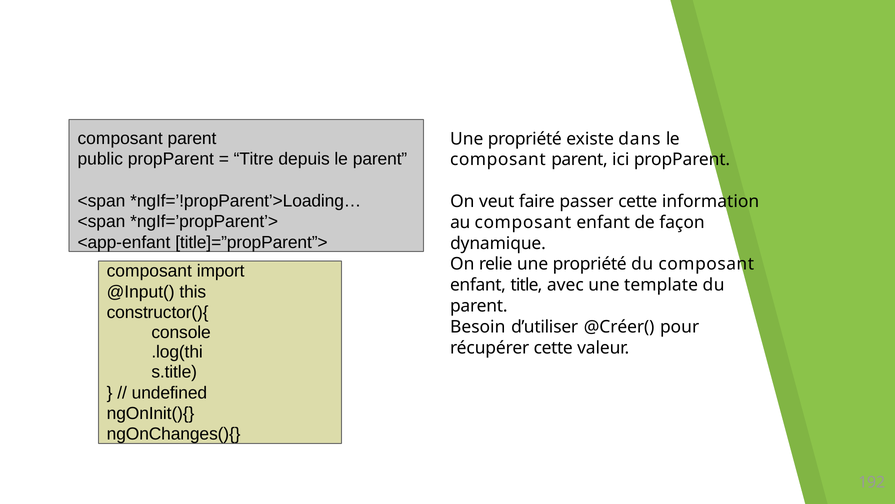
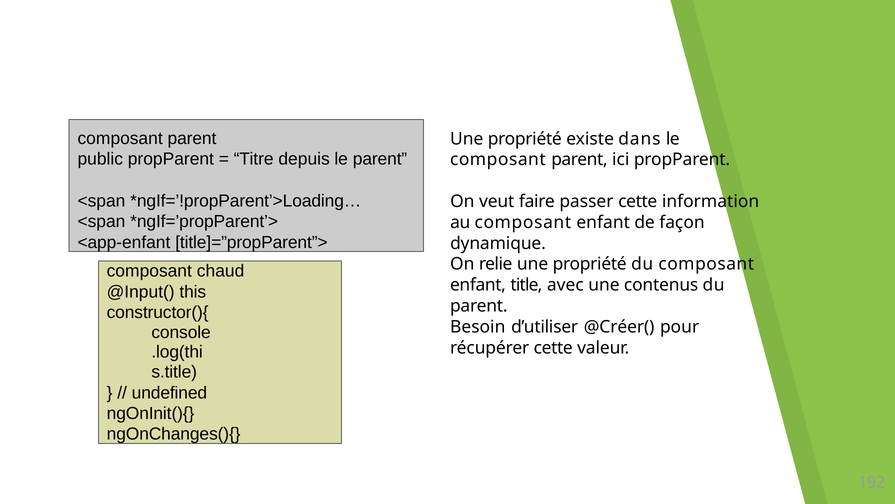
import: import -> chaud (221, 271)
template: template -> contenus (661, 285)
